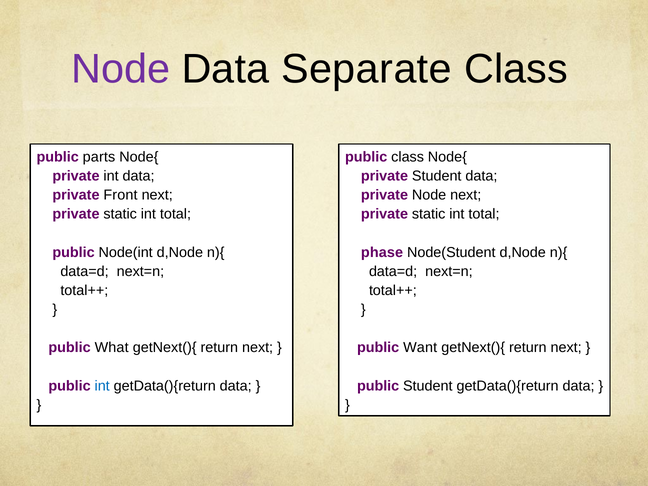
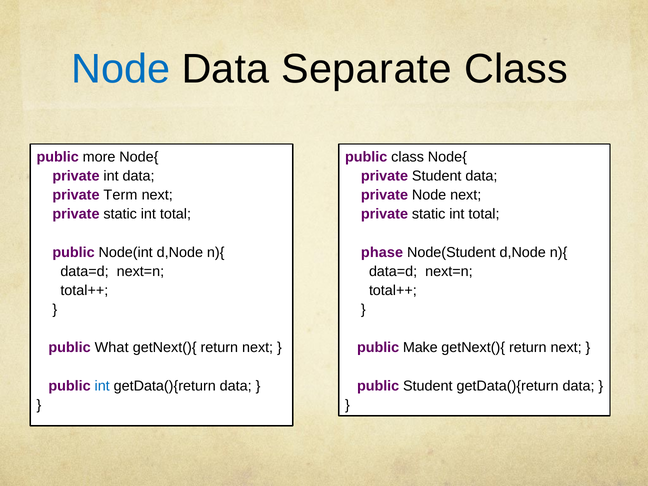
Node colour: purple -> blue (121, 69)
parts: parts -> more (99, 157)
Front: Front -> Term (120, 195)
Want: Want -> Make (420, 348)
